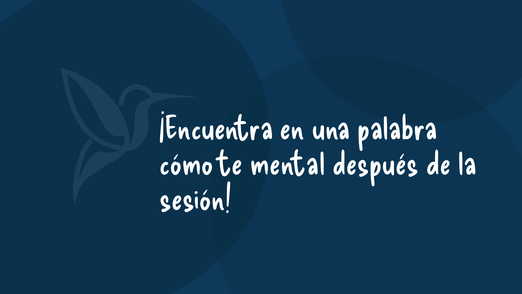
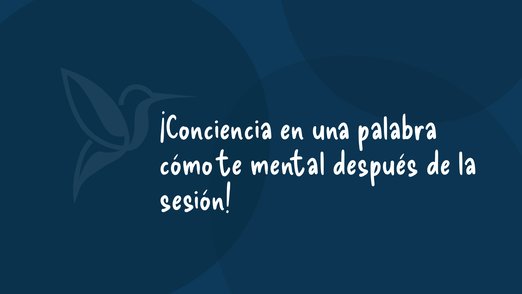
¡Encuentra: ¡Encuentra -> ¡Conciencia (216, 129)
